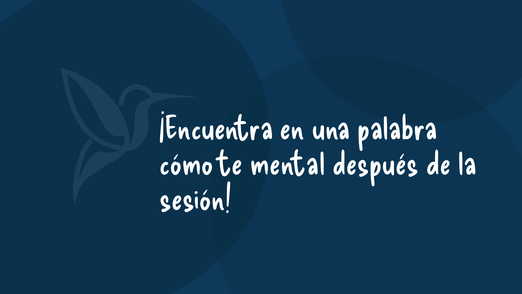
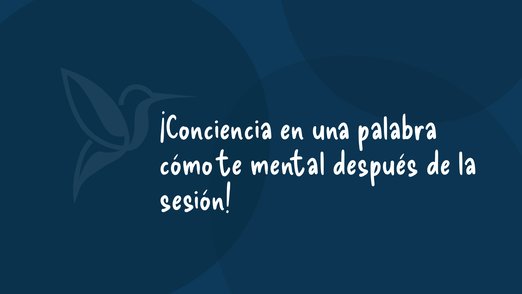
¡Encuentra: ¡Encuentra -> ¡Conciencia (216, 129)
